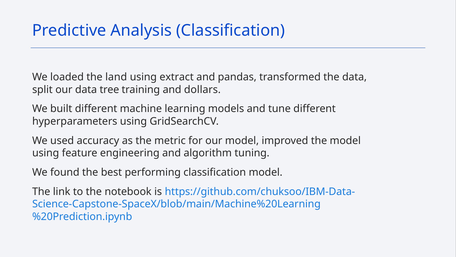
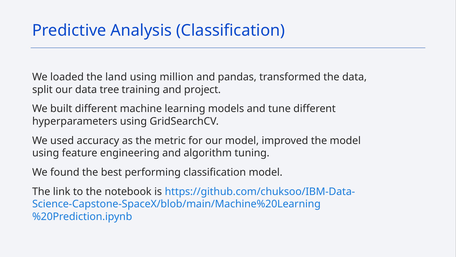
extract: extract -> million (177, 77)
dollars: dollars -> project (202, 89)
